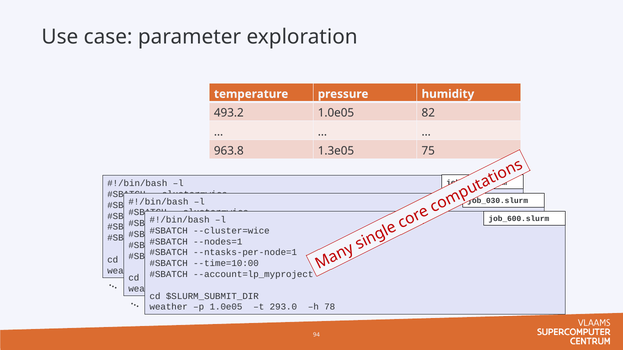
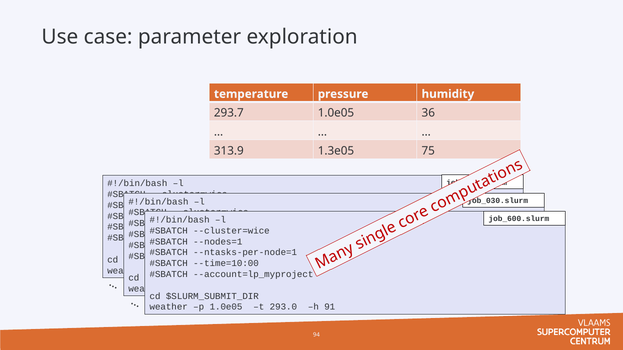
493.2: 493.2 -> 293.7 (229, 113)
82: 82 -> 36 (428, 113)
963.8: 963.8 -> 313.9 (229, 151)
78: 78 -> 91 (330, 307)
